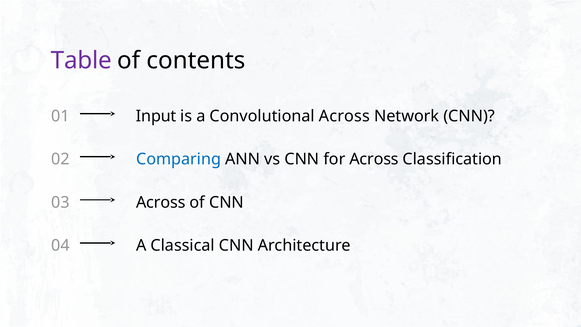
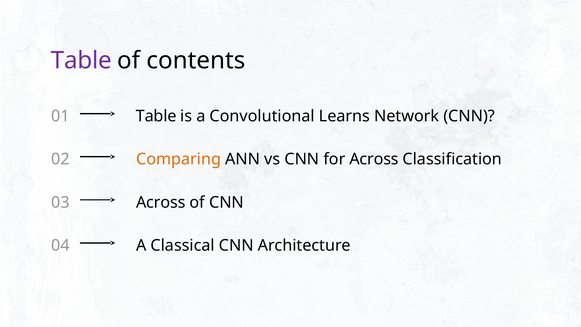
01 Input: Input -> Table (156, 116)
Convolutional Across: Across -> Learns (344, 116)
Comparing colour: blue -> orange (179, 159)
